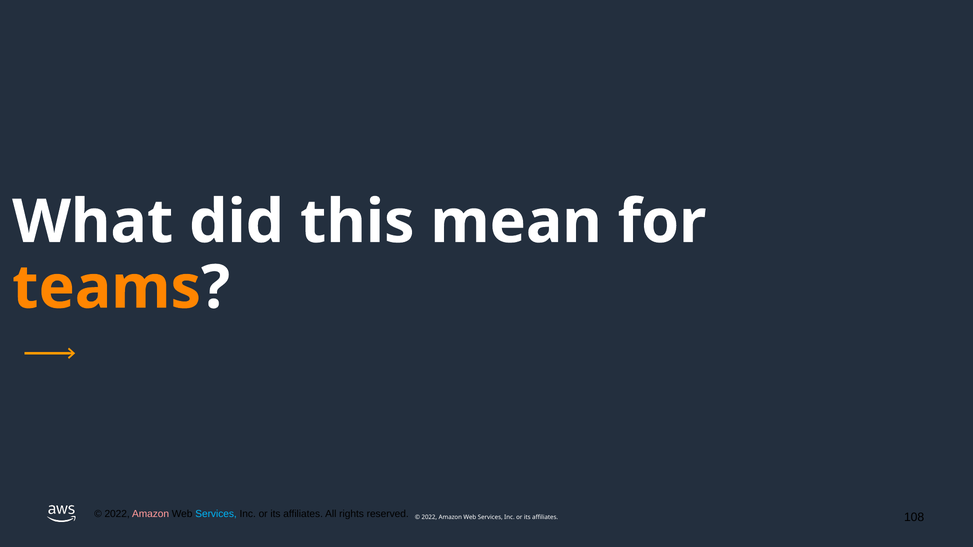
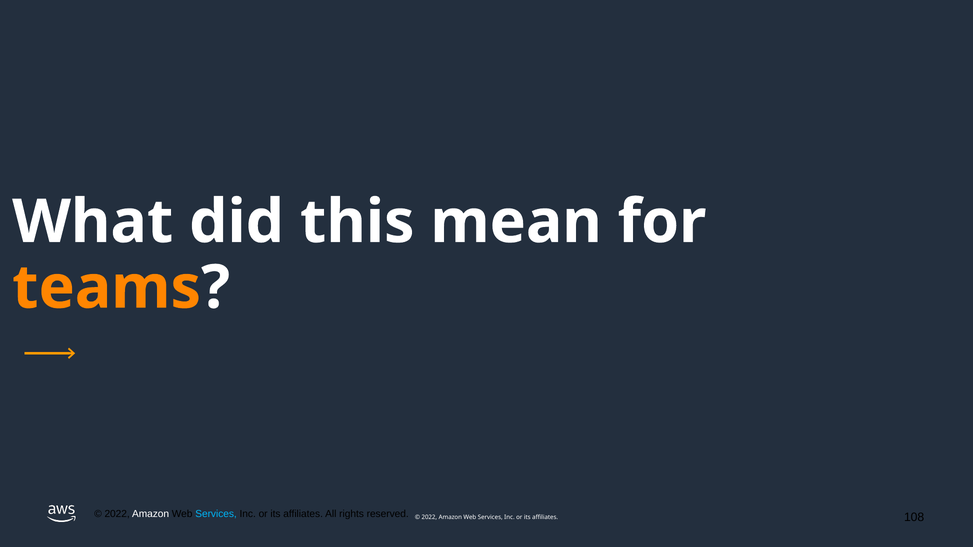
Amazon colour: pink -> white (151, 514)
